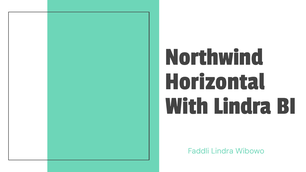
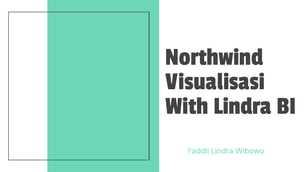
Horizontal: Horizontal -> Visualisasi (215, 81)
